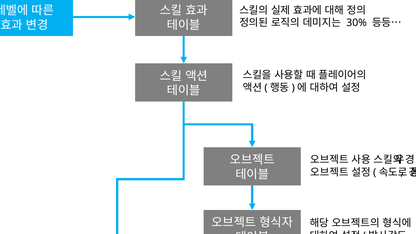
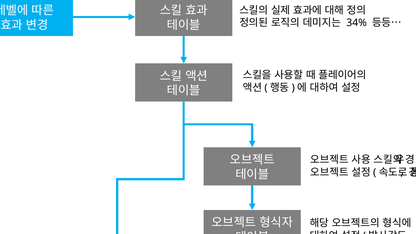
30%: 30% -> 34% (357, 23)
